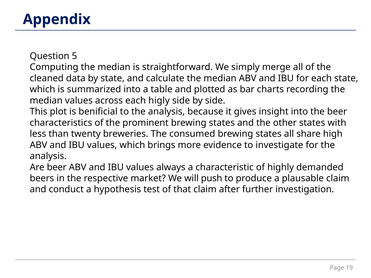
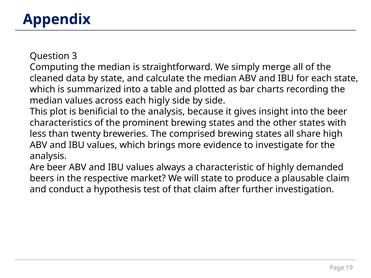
5: 5 -> 3 (74, 56)
consumed: consumed -> comprised (192, 134)
will push: push -> state (212, 178)
